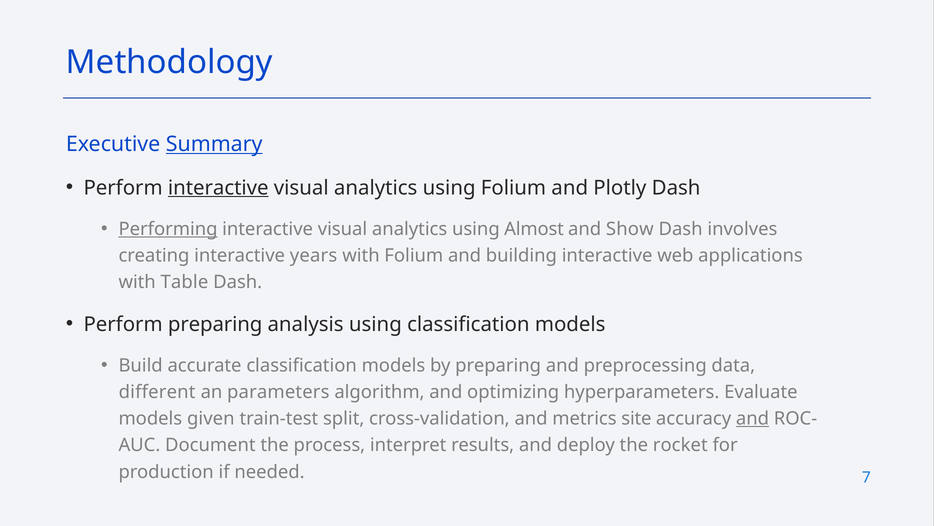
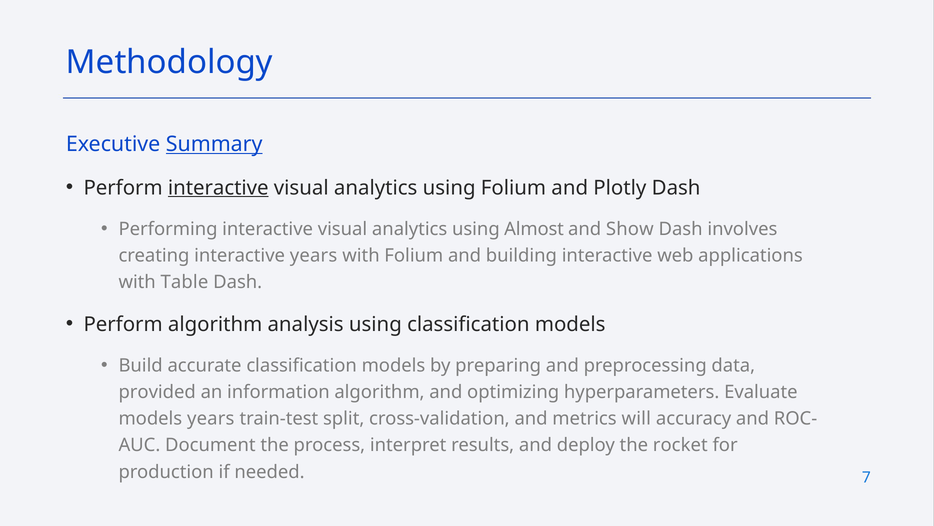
Performing underline: present -> none (168, 229)
Perform preparing: preparing -> algorithm (215, 324)
different: different -> provided (157, 392)
parameters: parameters -> information (278, 392)
models given: given -> years (211, 418)
site: site -> will (636, 418)
and underline: present -> none (753, 418)
